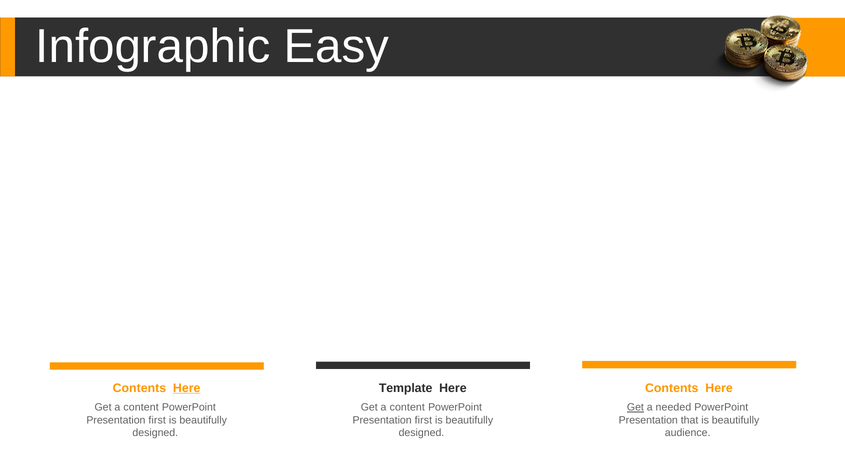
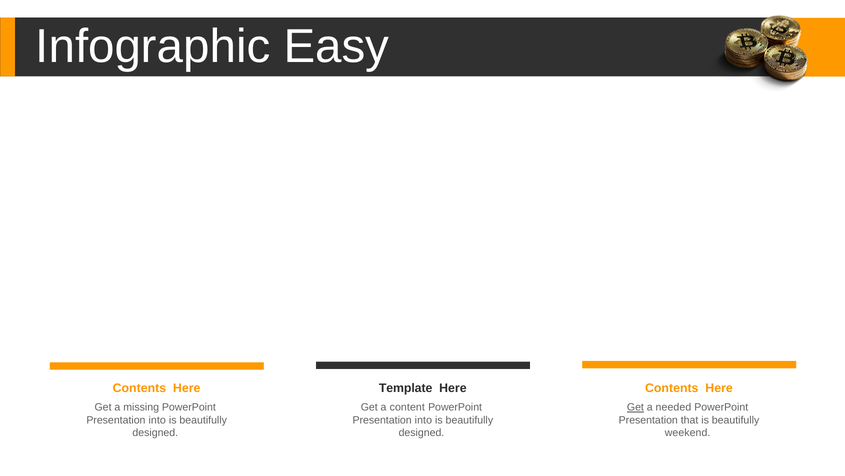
Here underline: present -> none (187, 388)
content: content -> missing (141, 407)
first: first -> into (157, 420)
first: first -> into (423, 420)
audience: audience -> weekend (688, 432)
